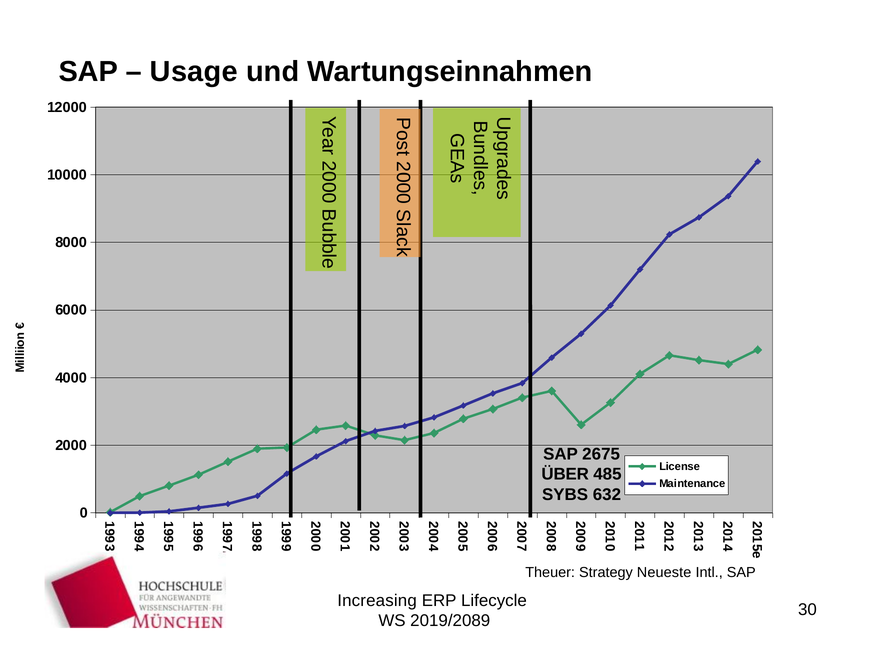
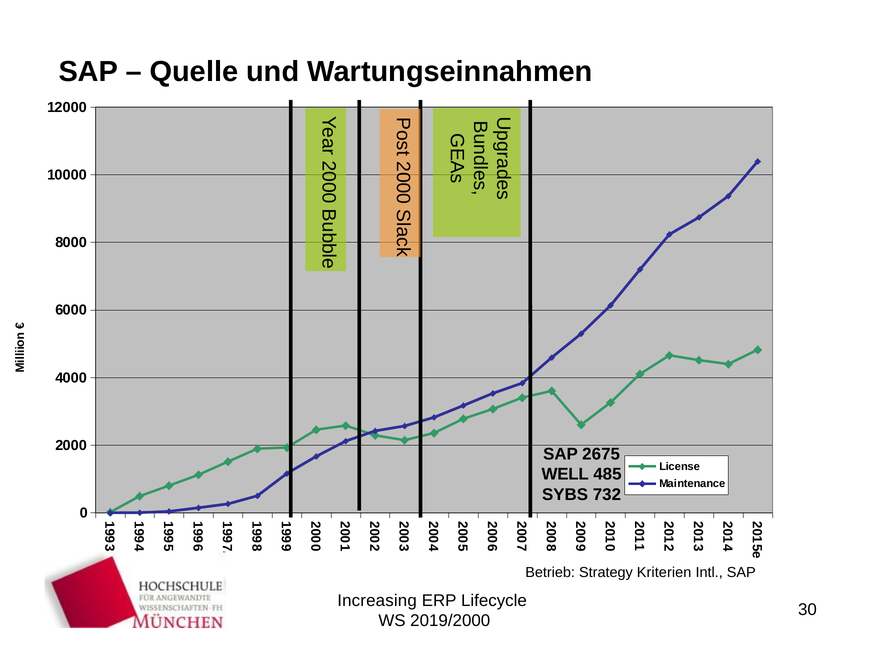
Usage: Usage -> Quelle (194, 72)
ÜBER: ÜBER -> WELL (565, 474)
632: 632 -> 732 (607, 494)
Theuer: Theuer -> Betrieb (550, 572)
Neueste: Neueste -> Kriterien (664, 572)
2019/2089: 2019/2089 -> 2019/2000 (450, 621)
